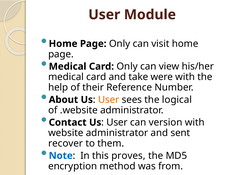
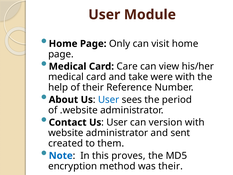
Card Only: Only -> Care (127, 66)
User colour: orange -> blue (109, 100)
logical: logical -> period (177, 100)
recover: recover -> created (66, 143)
was from: from -> their (171, 166)
